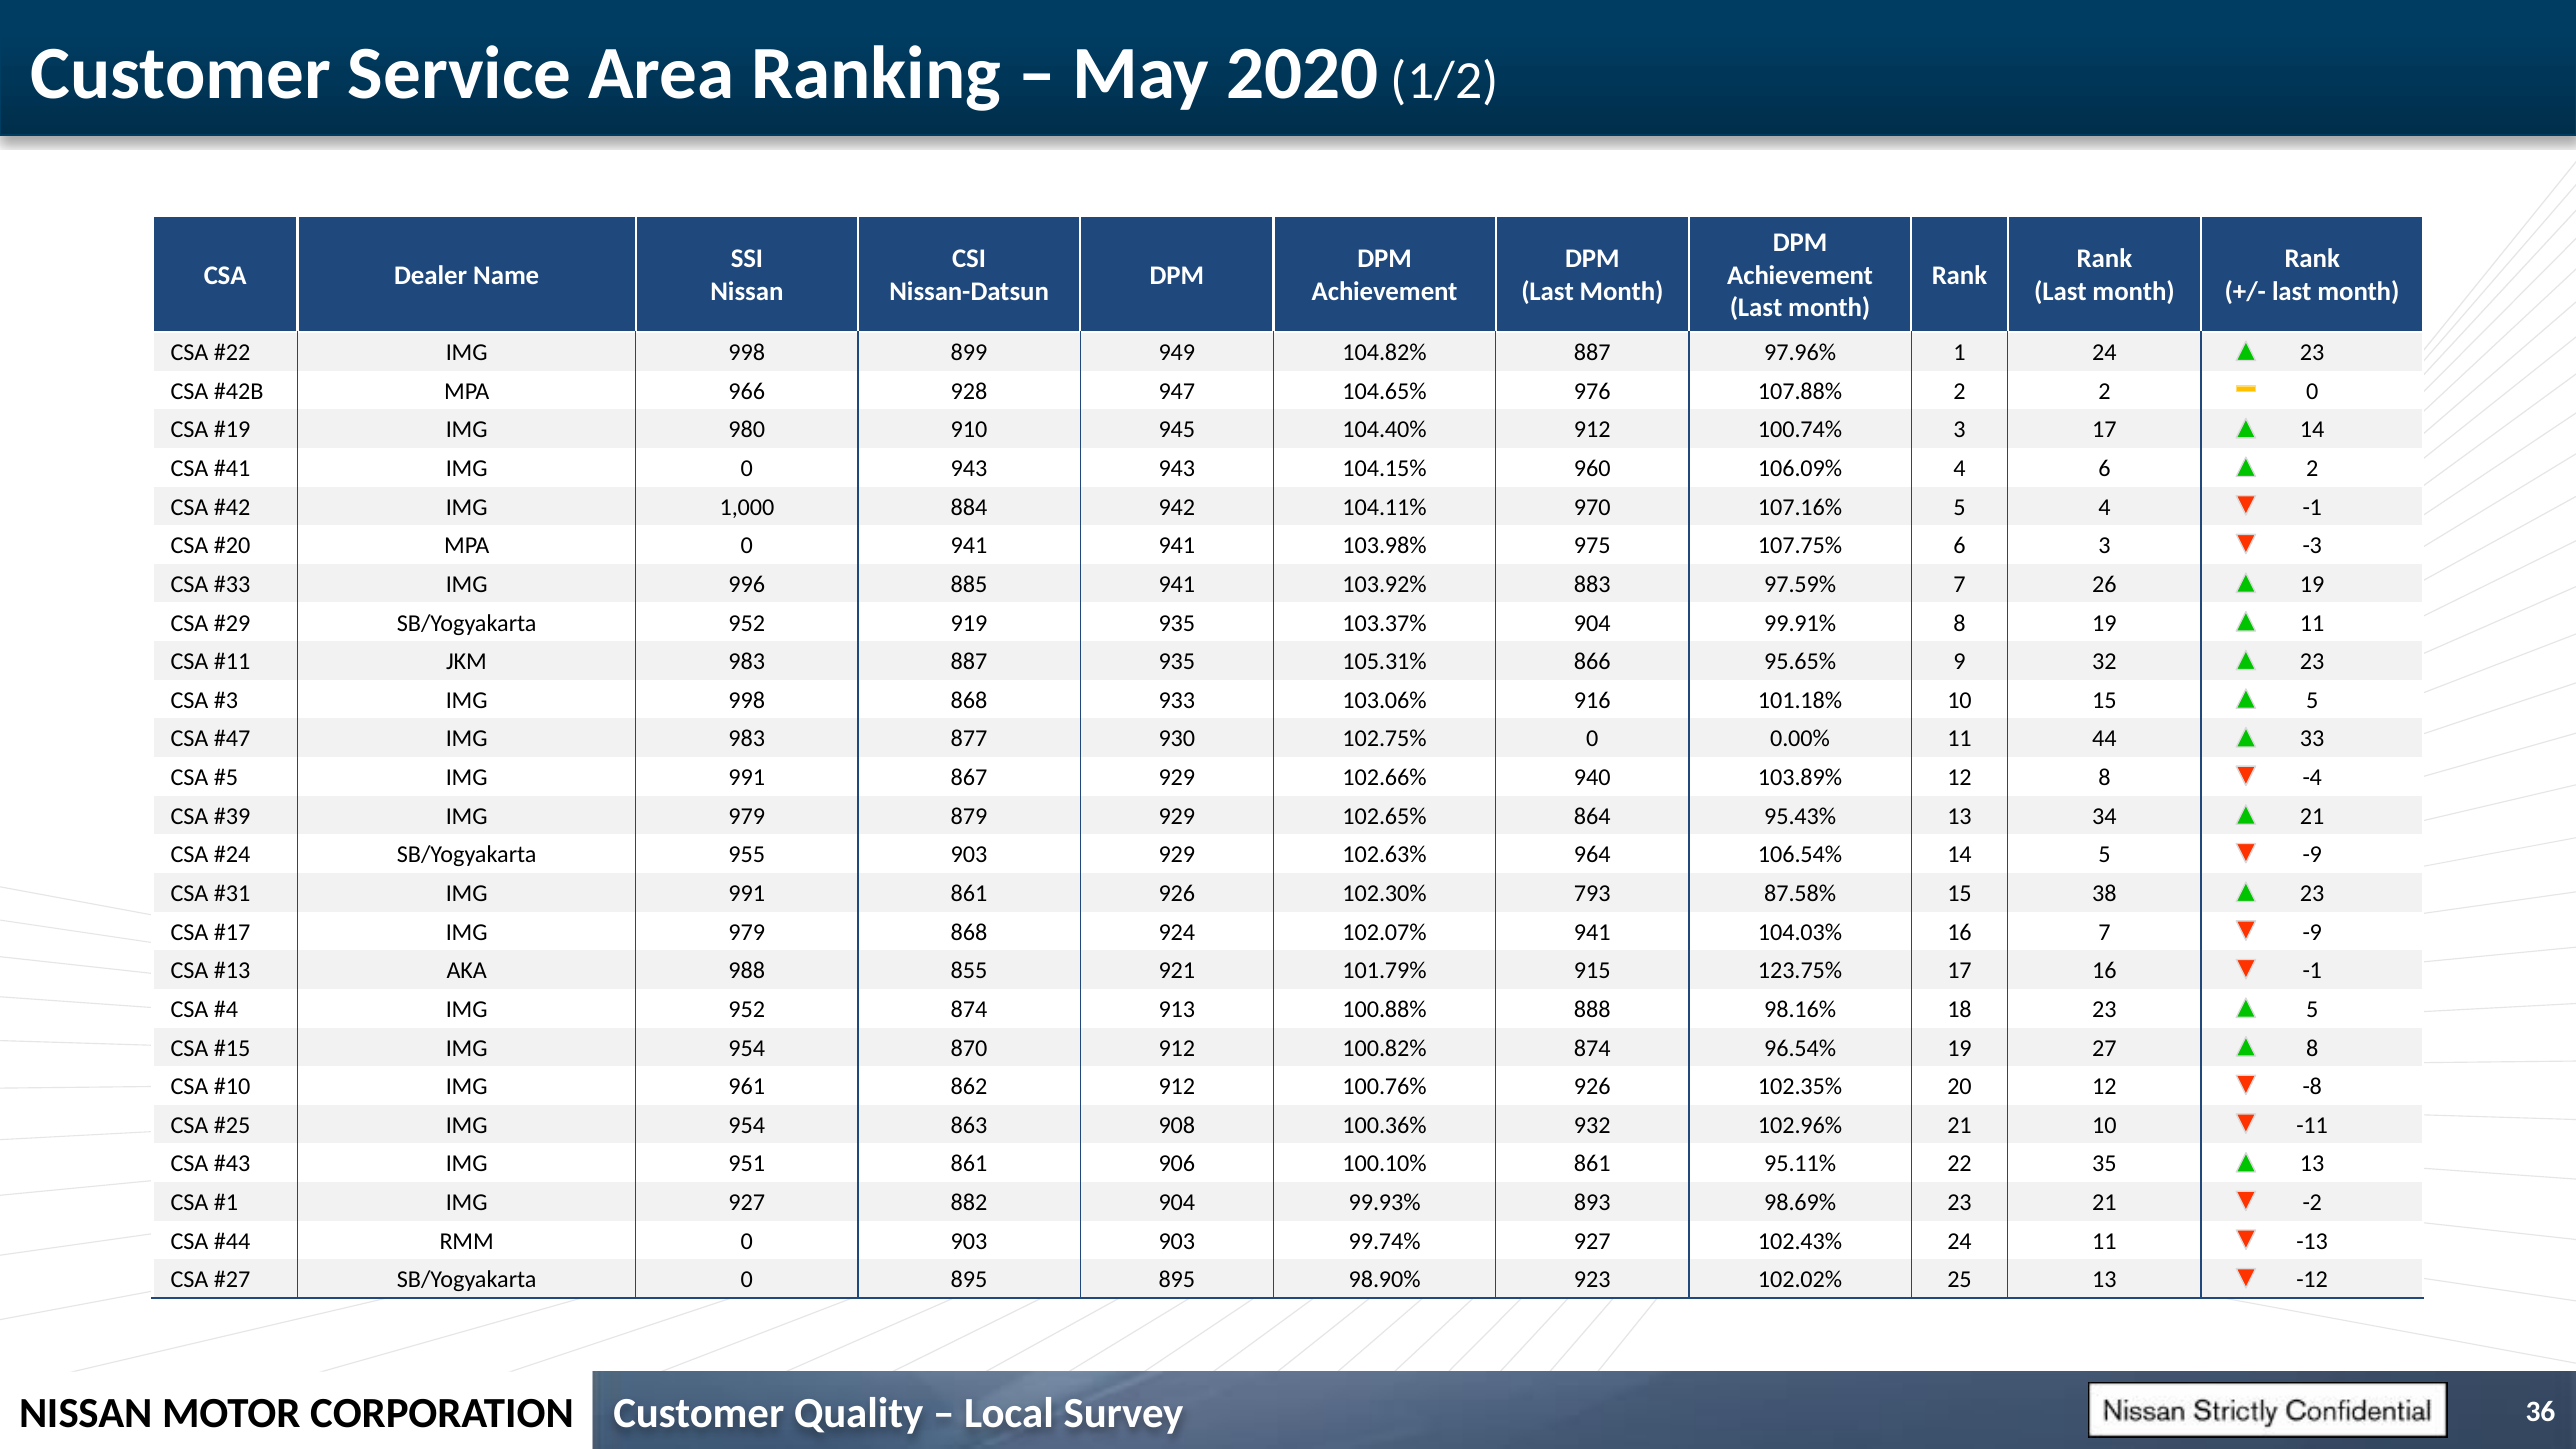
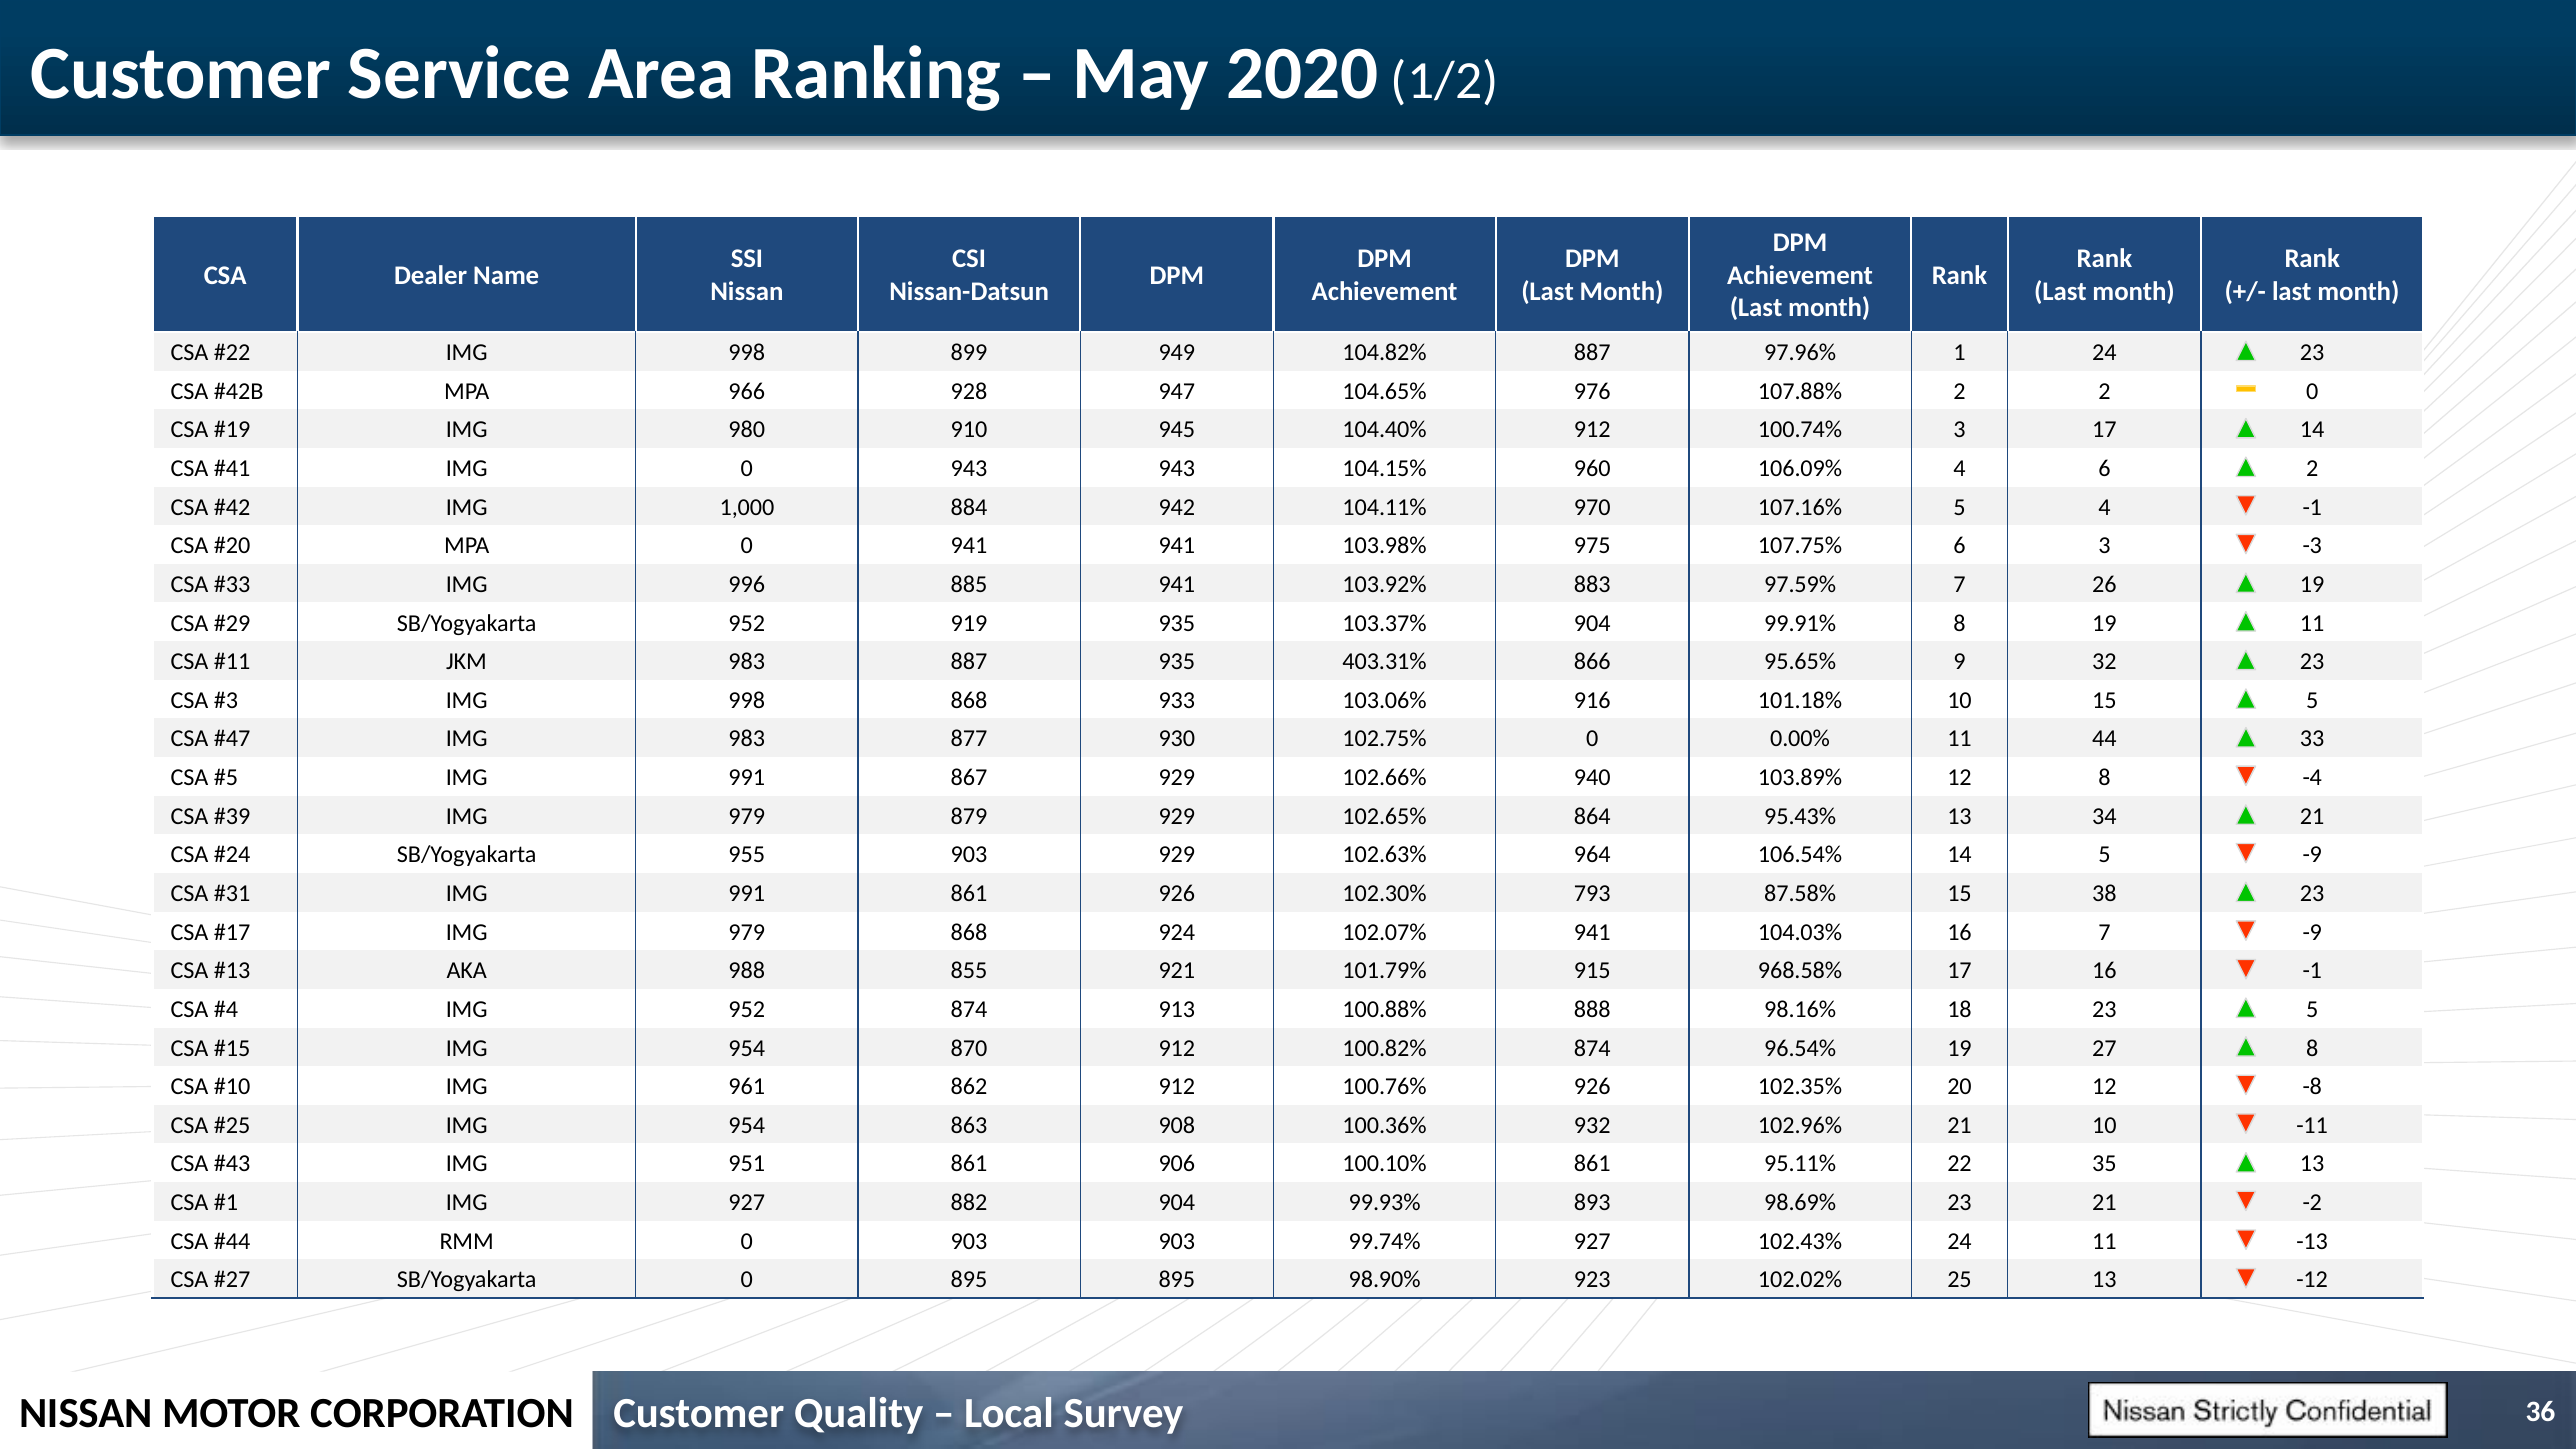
105.31%: 105.31% -> 403.31% (1385, 662)
123.75%: 123.75% -> 968.58% (1800, 971)
